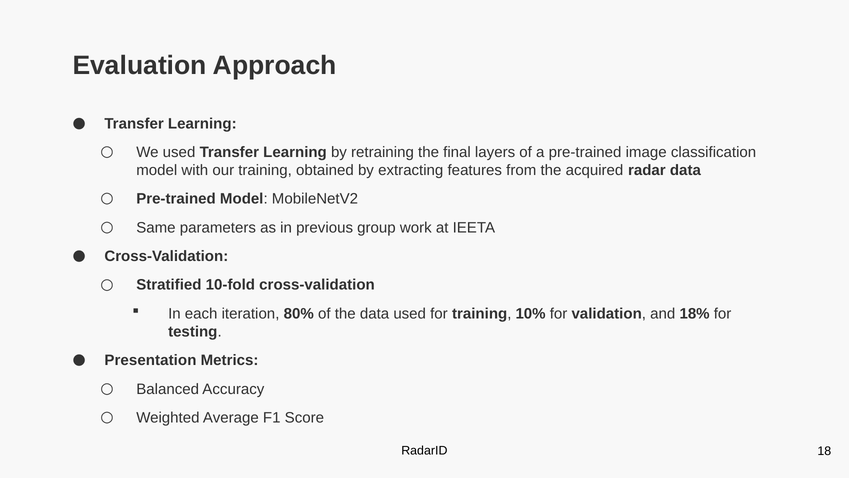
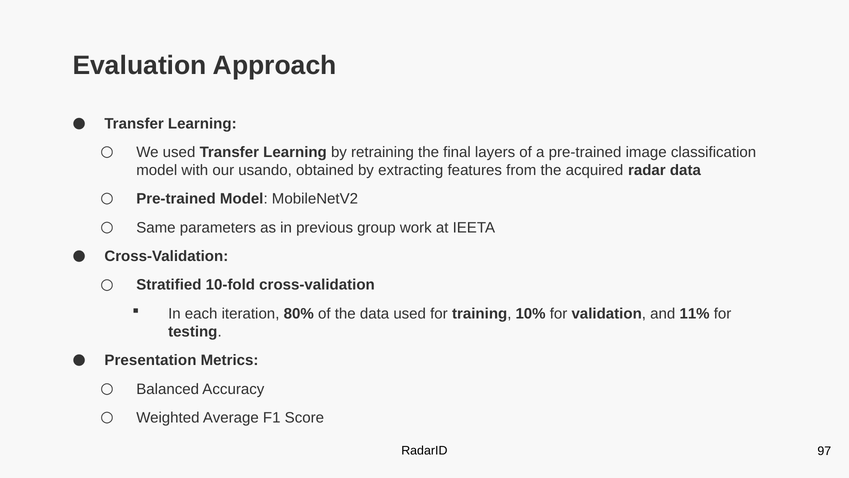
our training: training -> usando (265, 170)
18%: 18% -> 11% (695, 313)
18: 18 -> 97 (824, 451)
